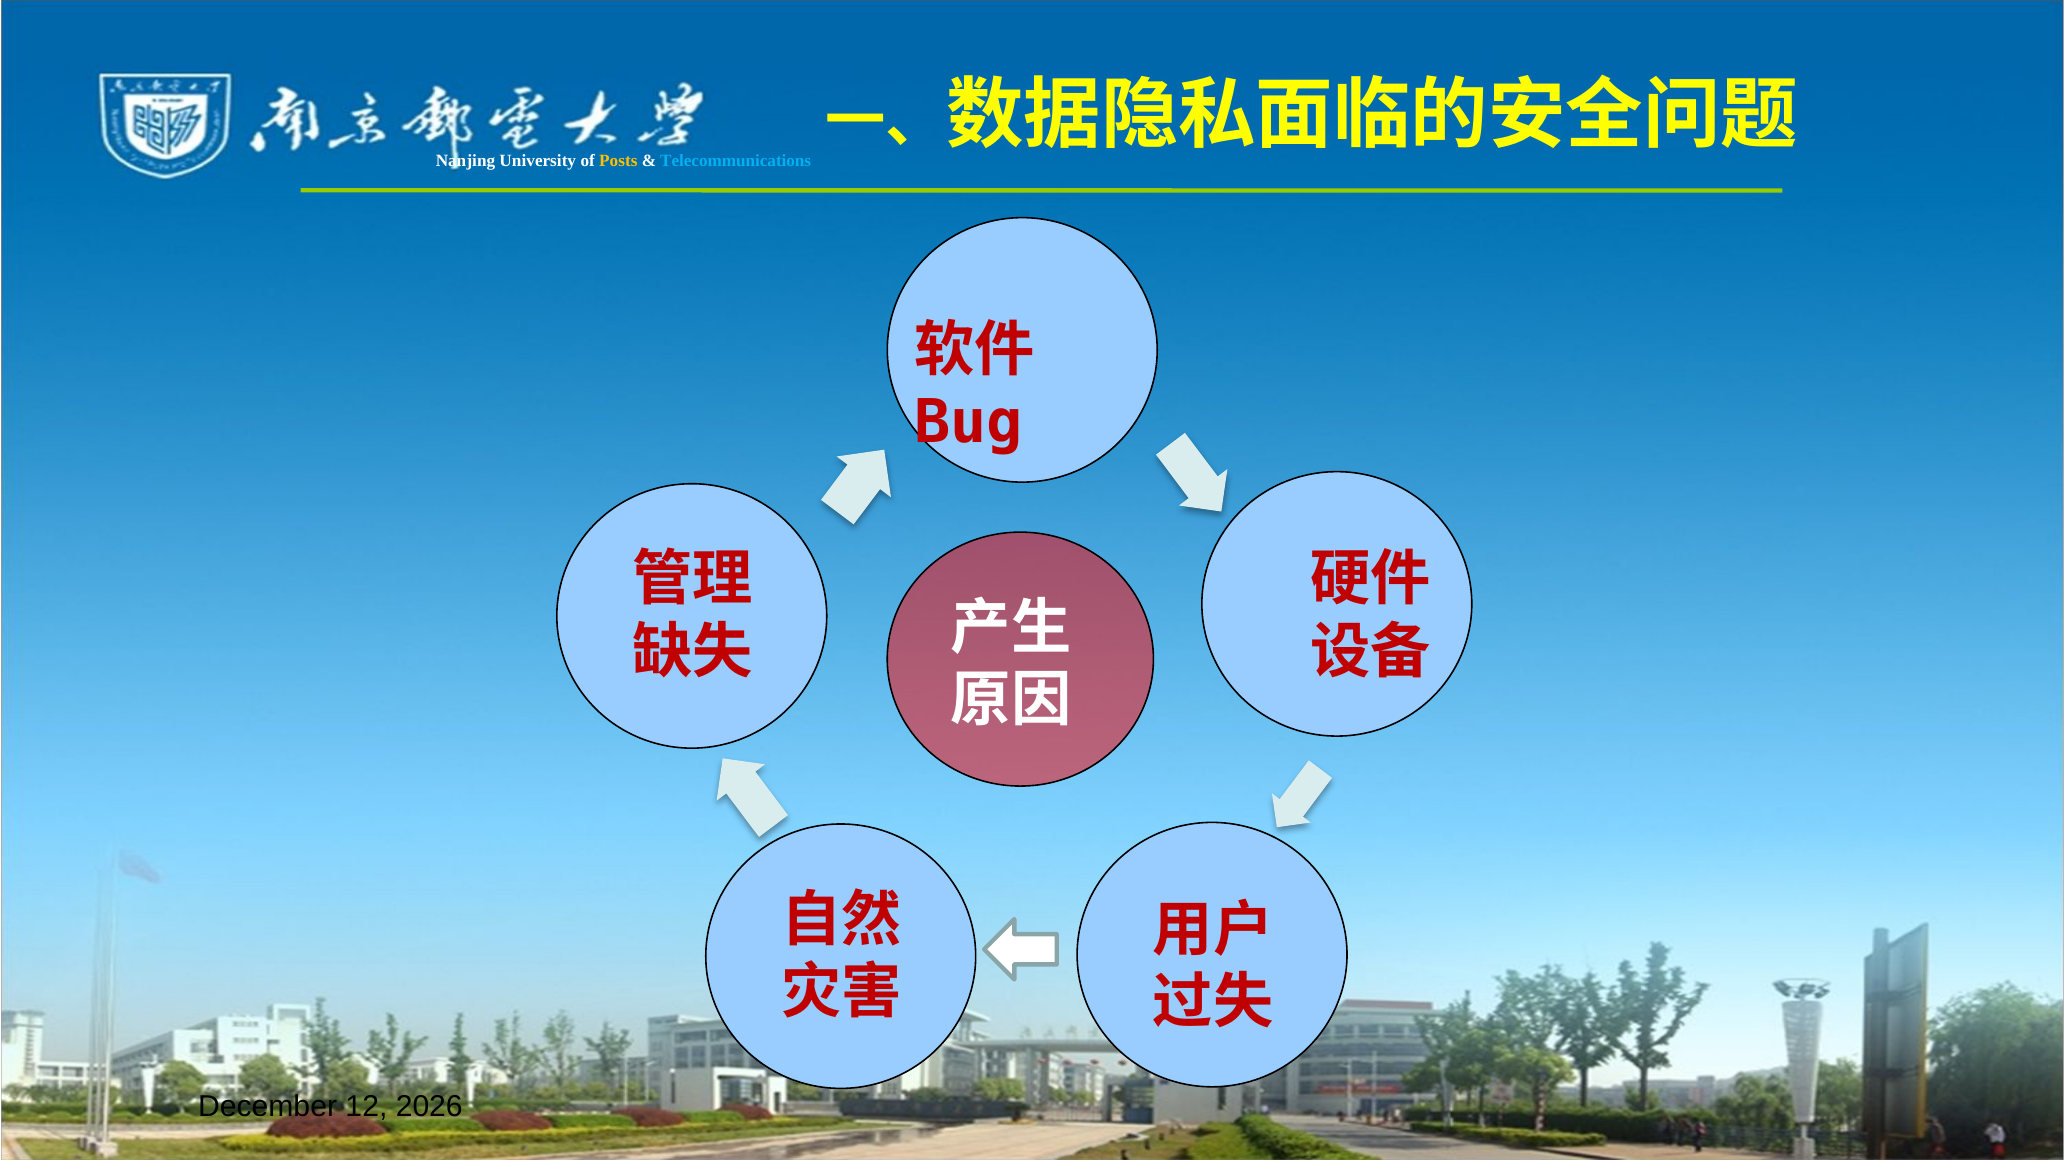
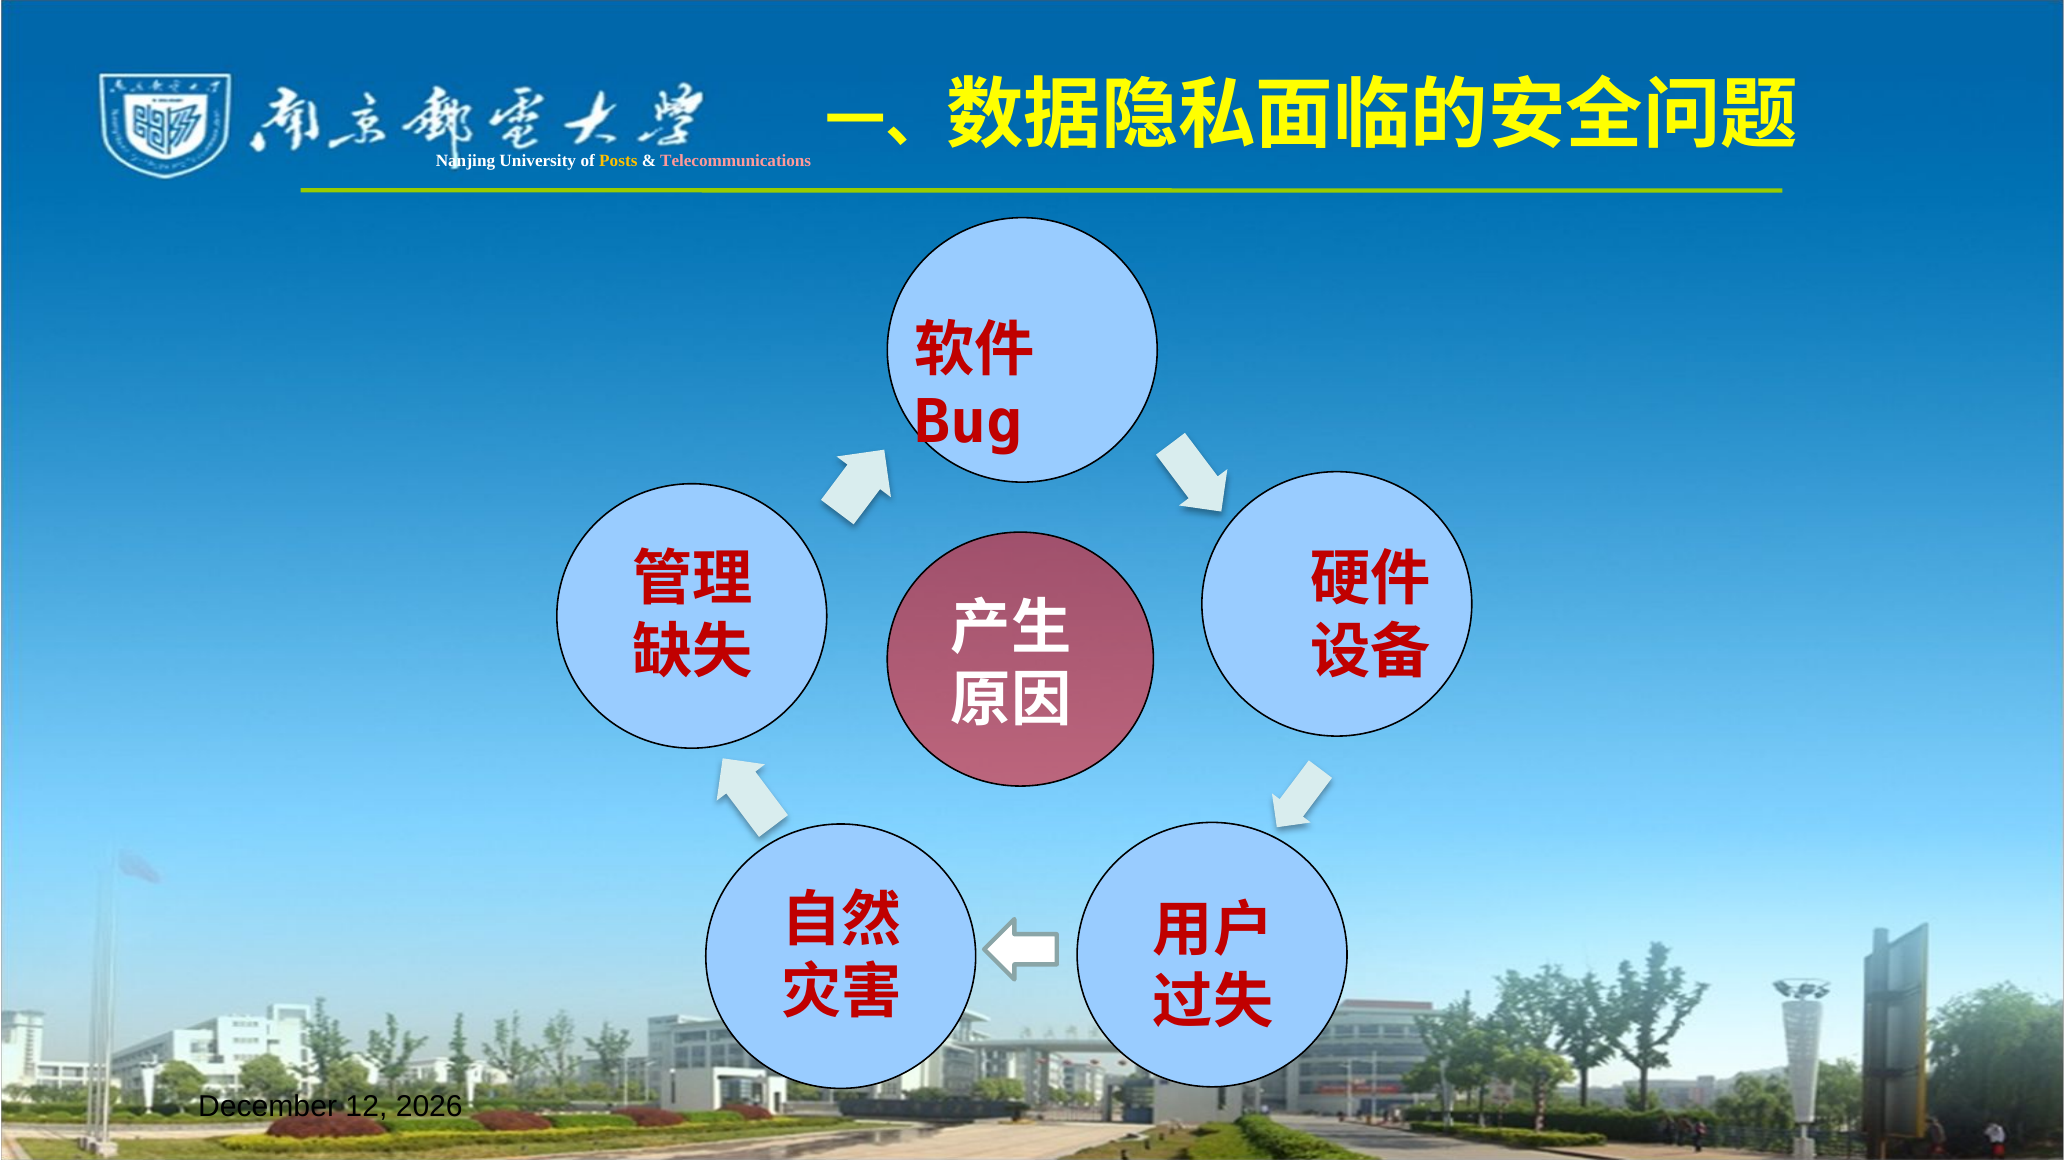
Telecommunications colour: light blue -> pink (736, 161)
